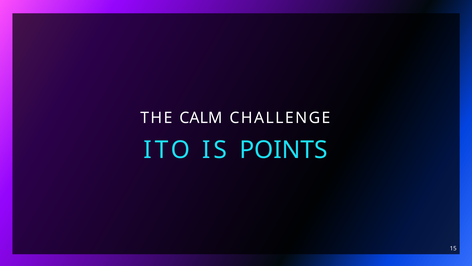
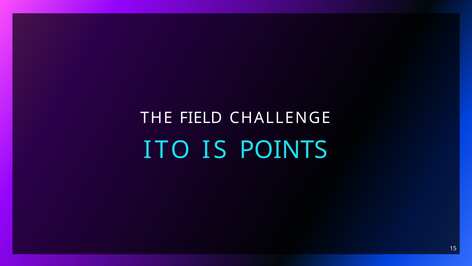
CALM: CALM -> FIELD (201, 118)
